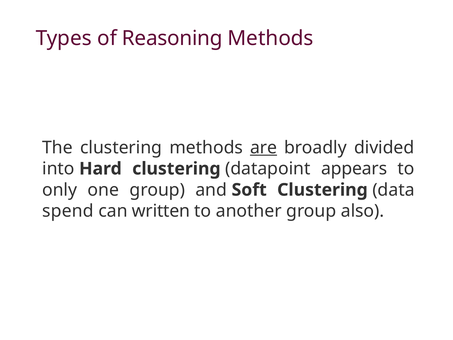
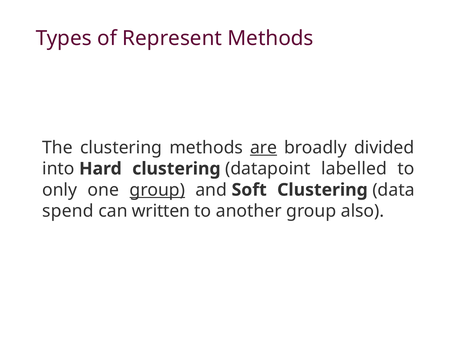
Reasoning: Reasoning -> Represent (172, 38)
appears: appears -> labelled (354, 169)
group underline: none -> present (157, 190)
